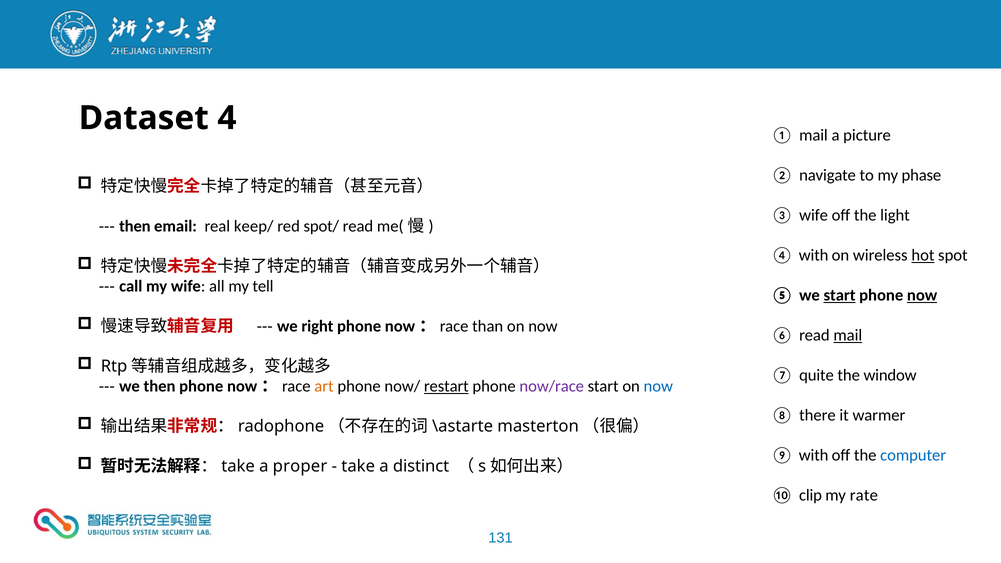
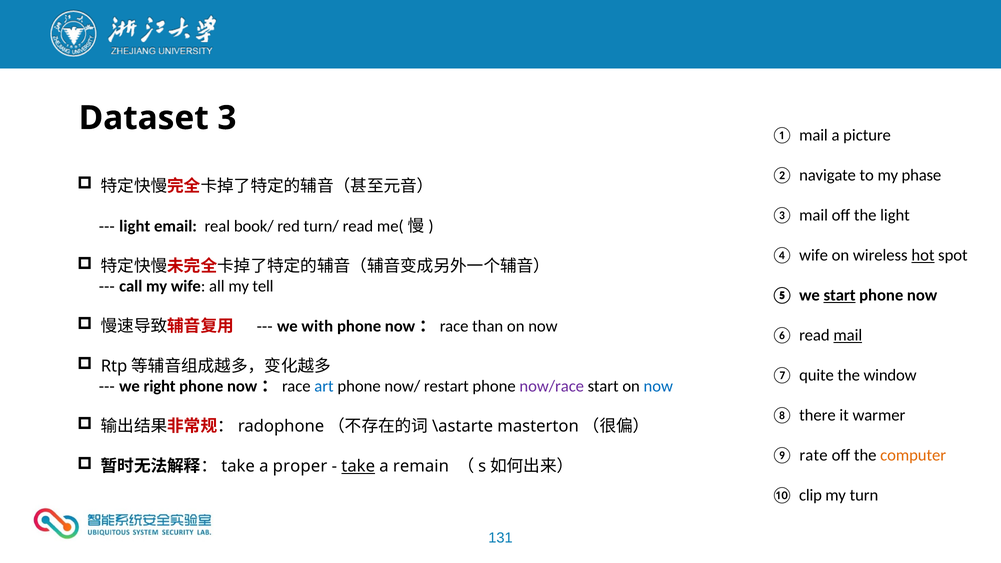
4: 4 -> 3 (227, 118)
wife: wife -> mail (814, 215)
then: then -> light (135, 226)
keep/: keep/ -> book/ (254, 226)
spot/: spot/ -> turn/ (321, 226)
with: with -> wife (814, 255)
now underline: present -> none (922, 295)
right: right -> with (317, 326)
we then: then -> right (160, 386)
art colour: orange -> blue (324, 386)
restart underline: present -> none (446, 386)
with: with -> rate (813, 455)
computer colour: blue -> orange (913, 455)
take underline: none -> present (358, 466)
distinct: distinct -> remain (421, 466)
rate: rate -> turn (864, 495)
